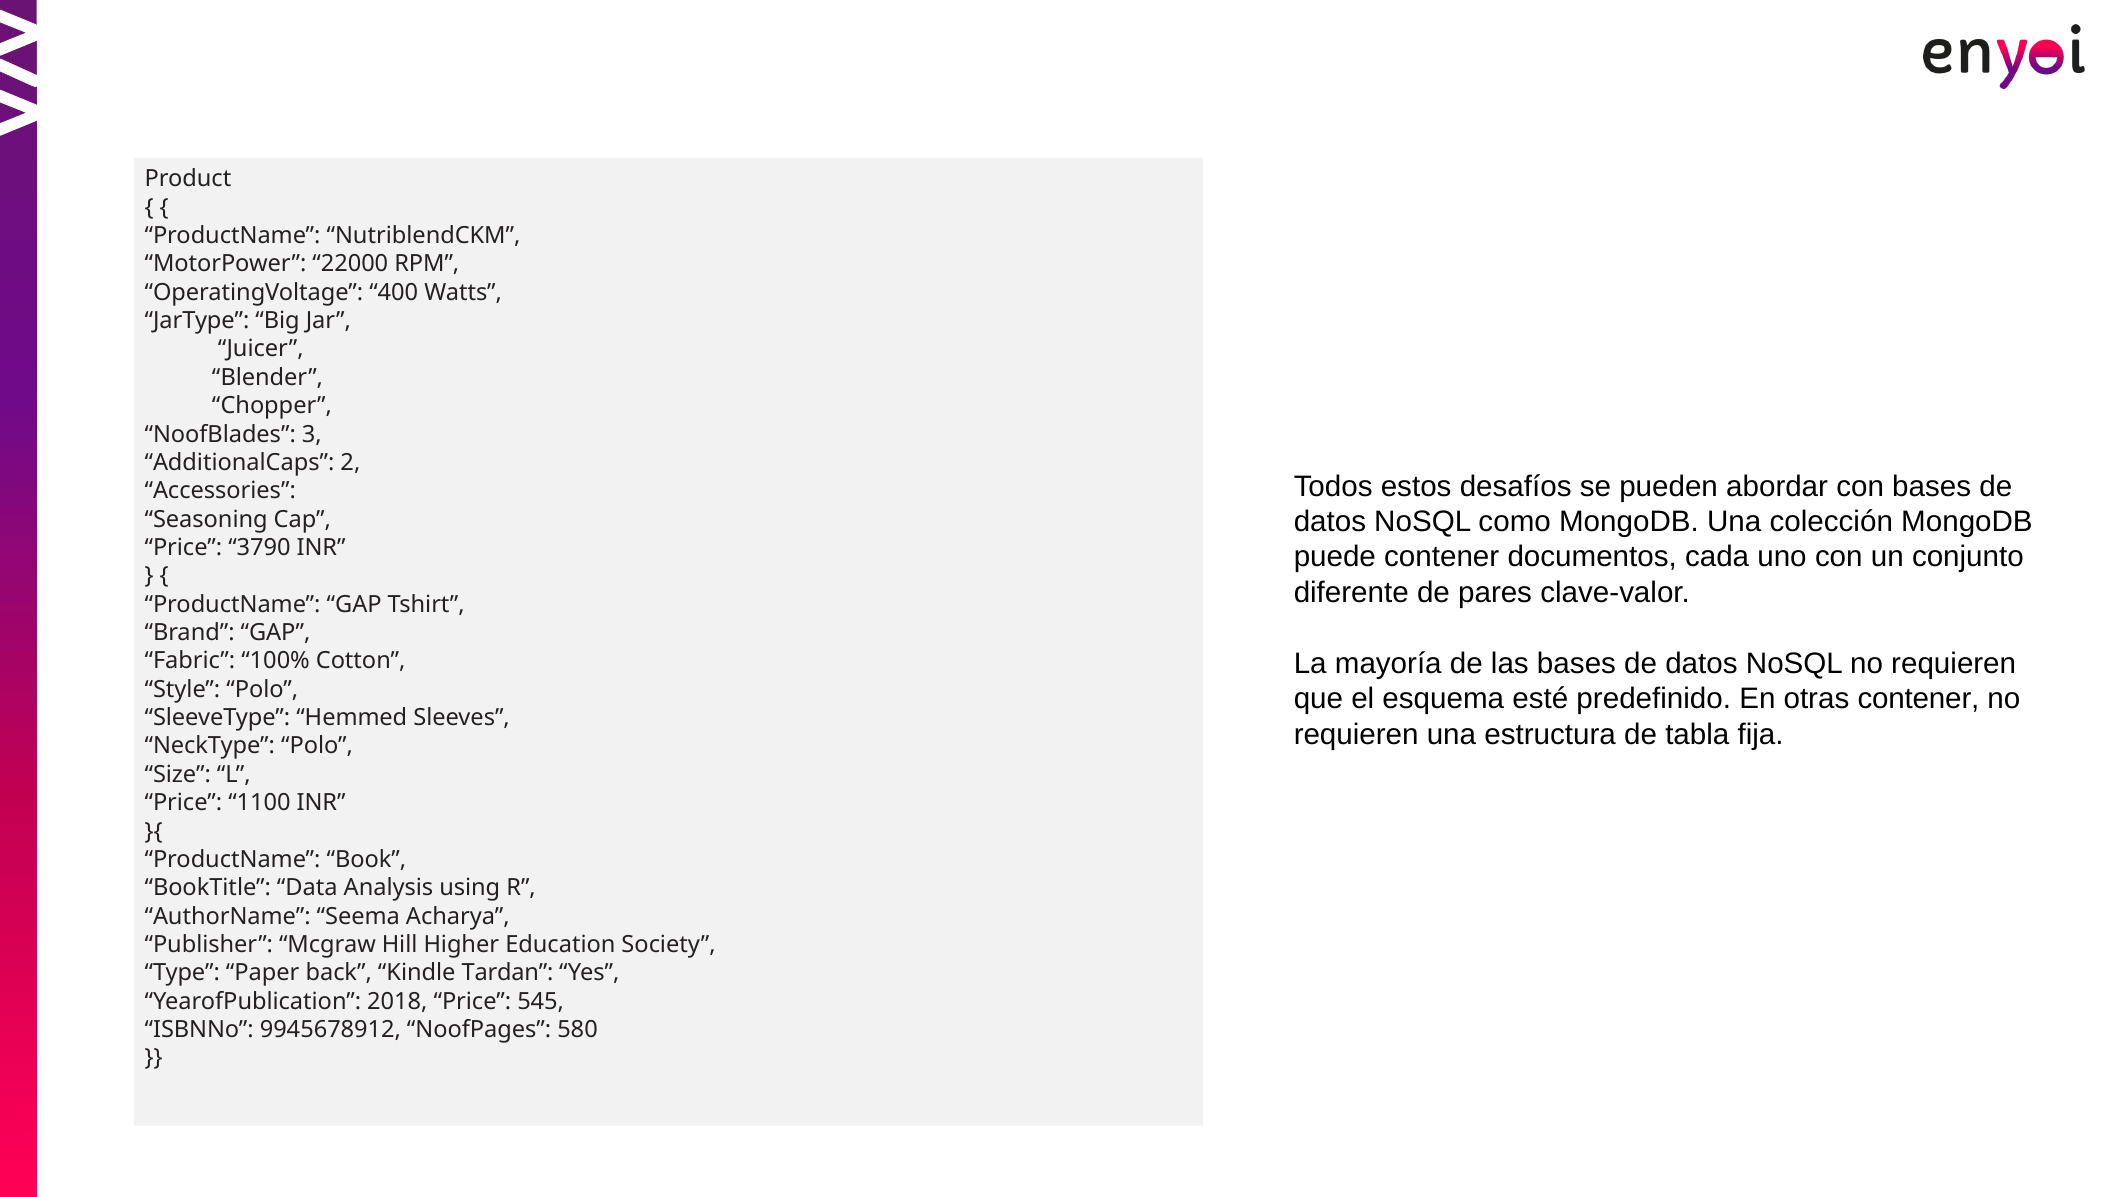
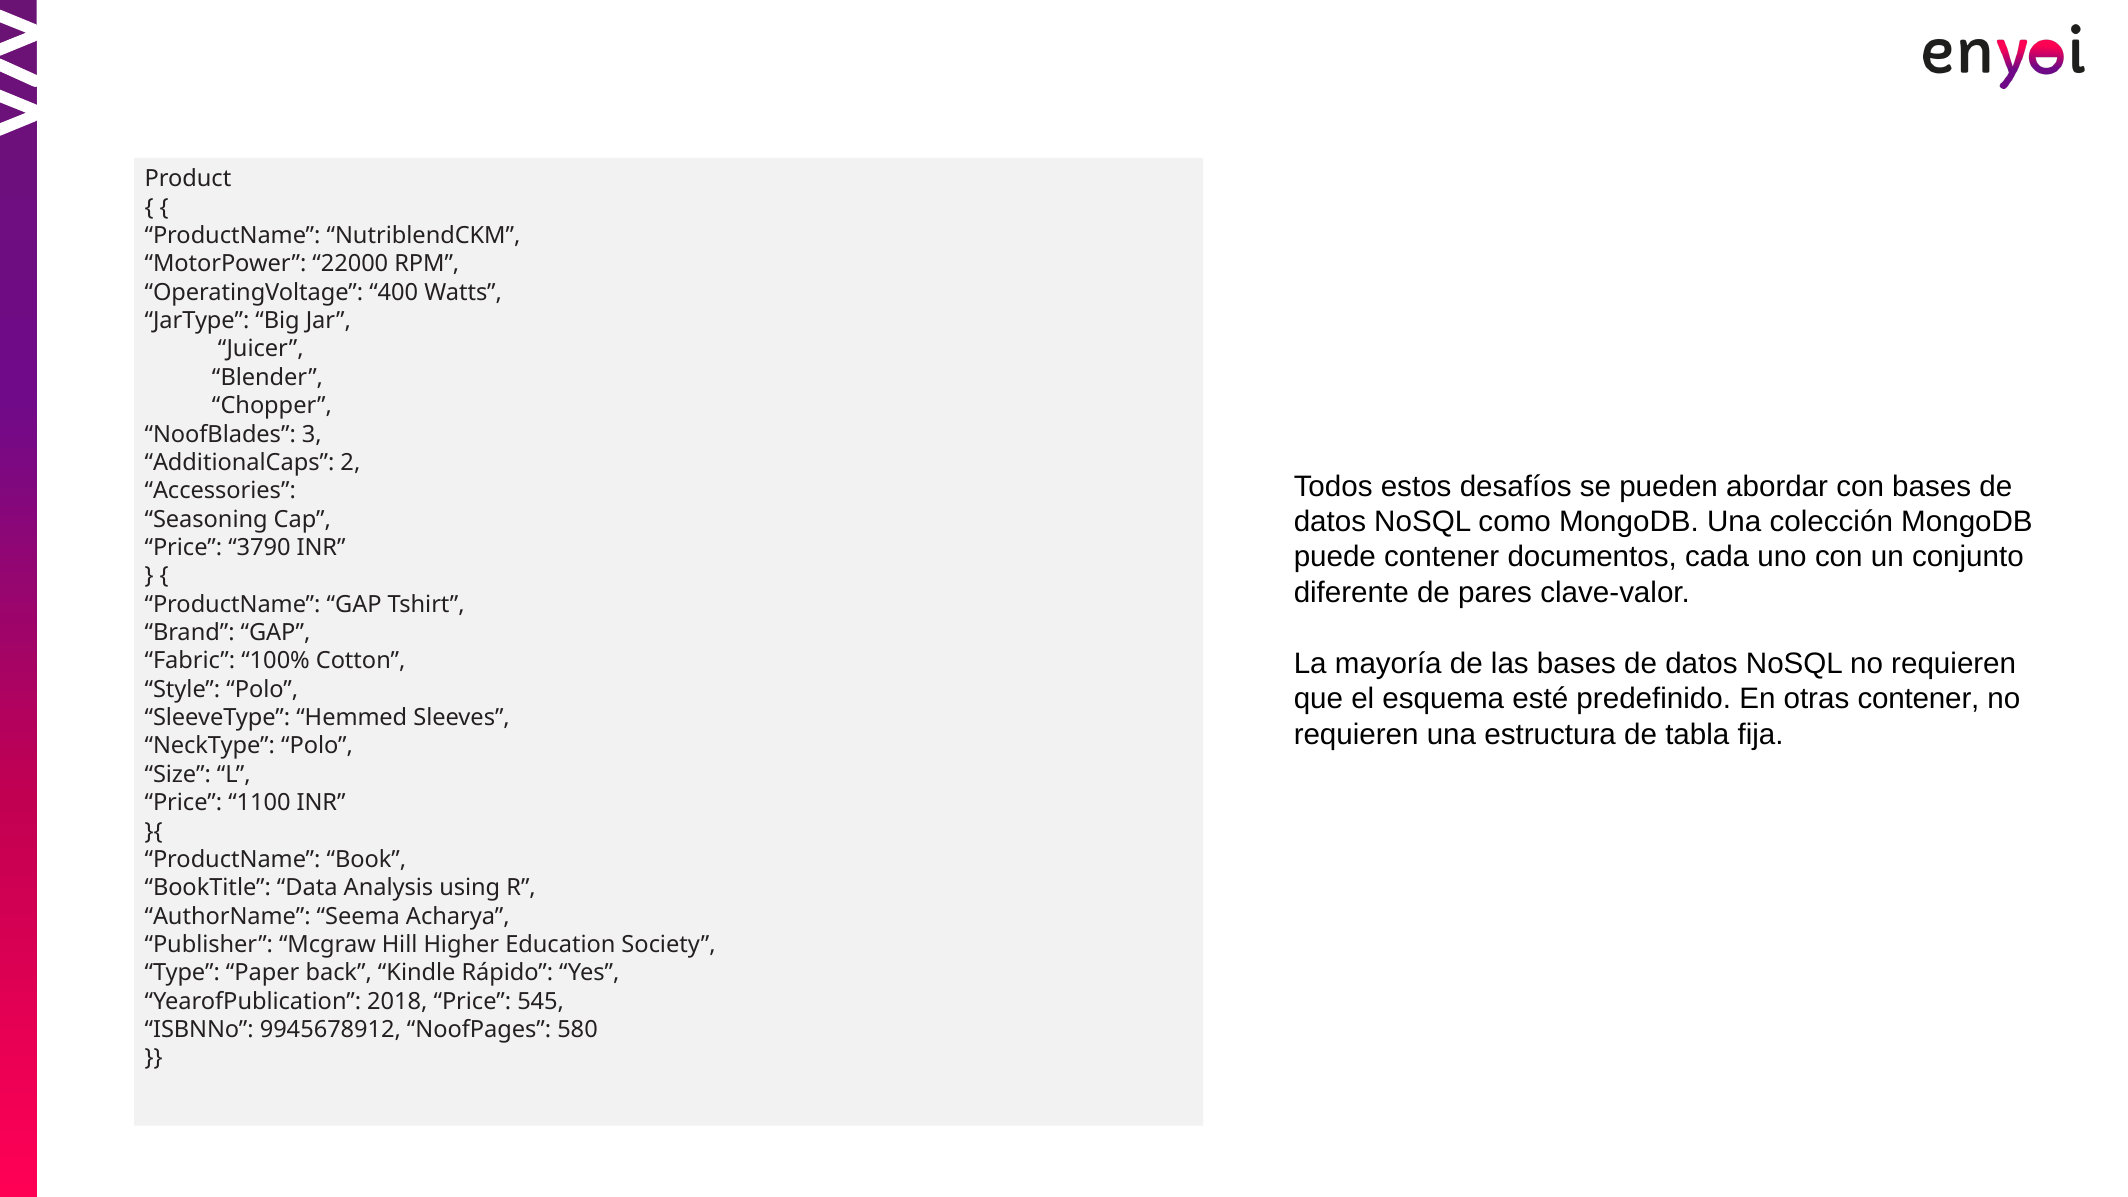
Tardan: Tardan -> Rápido (507, 973)
